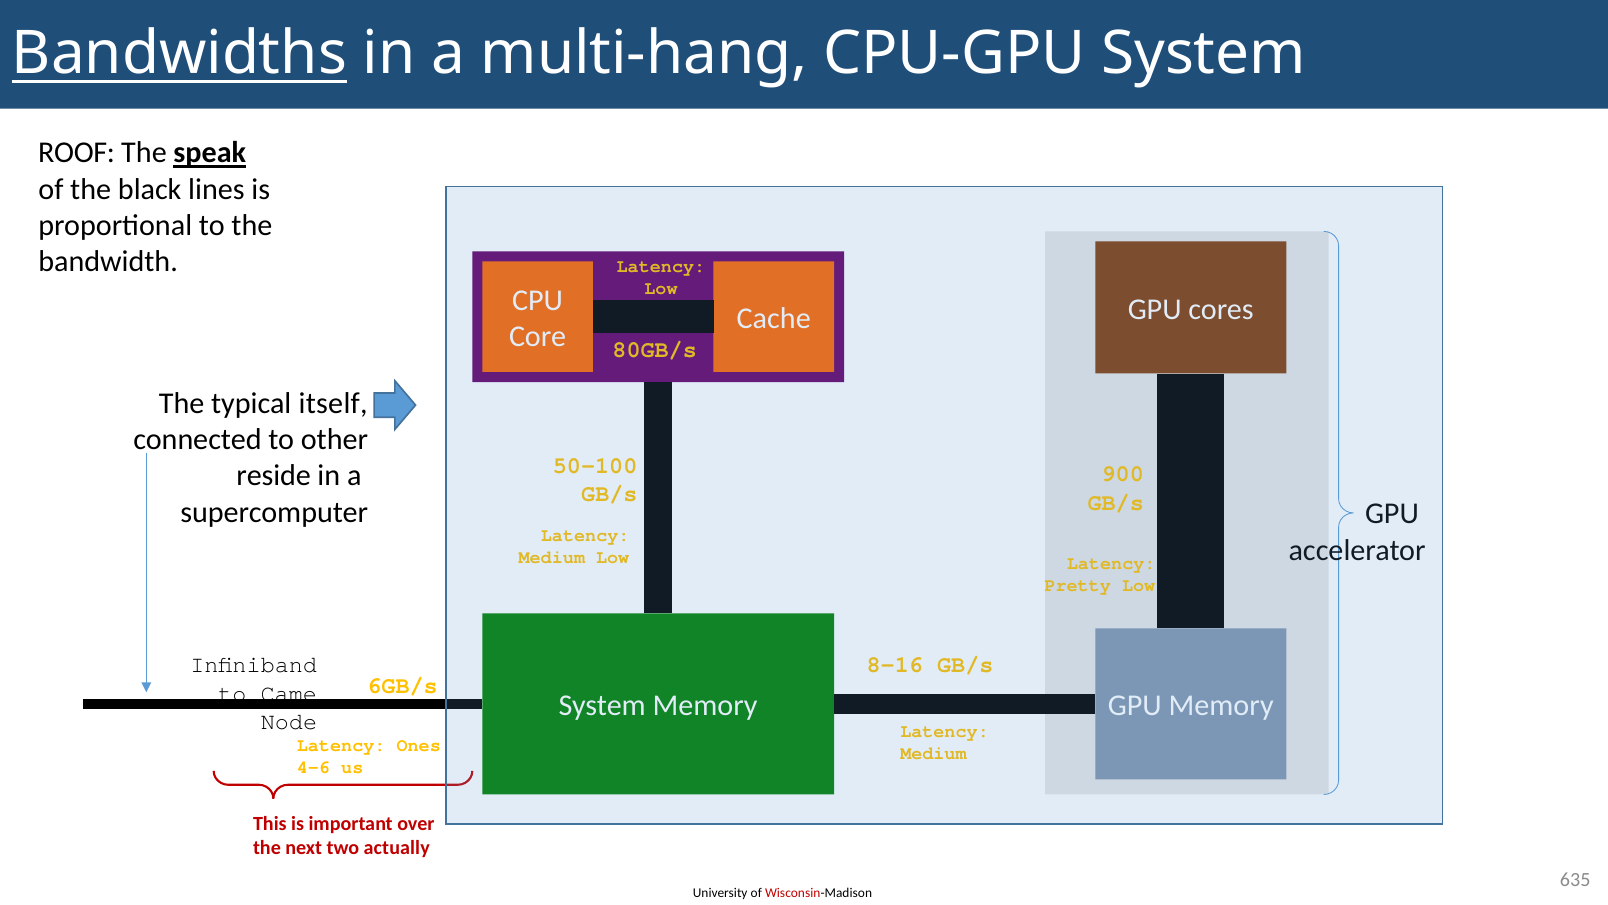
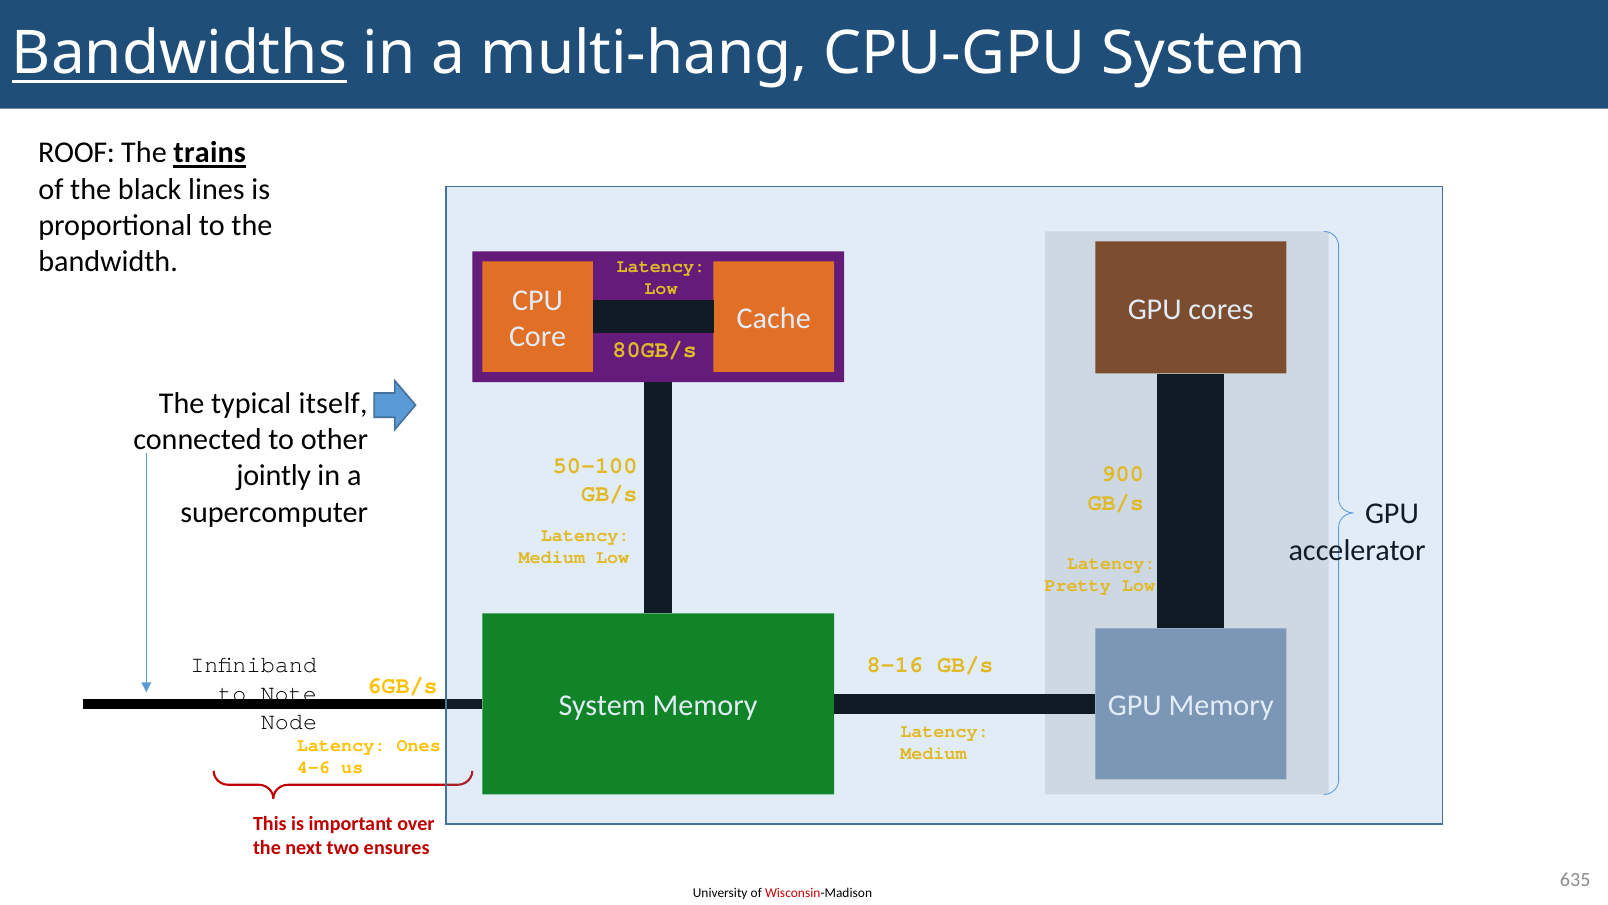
speak: speak -> trains (210, 153)
reside: reside -> jointly (274, 476)
Came: Came -> Note (289, 693)
actually: actually -> ensures (397, 848)
